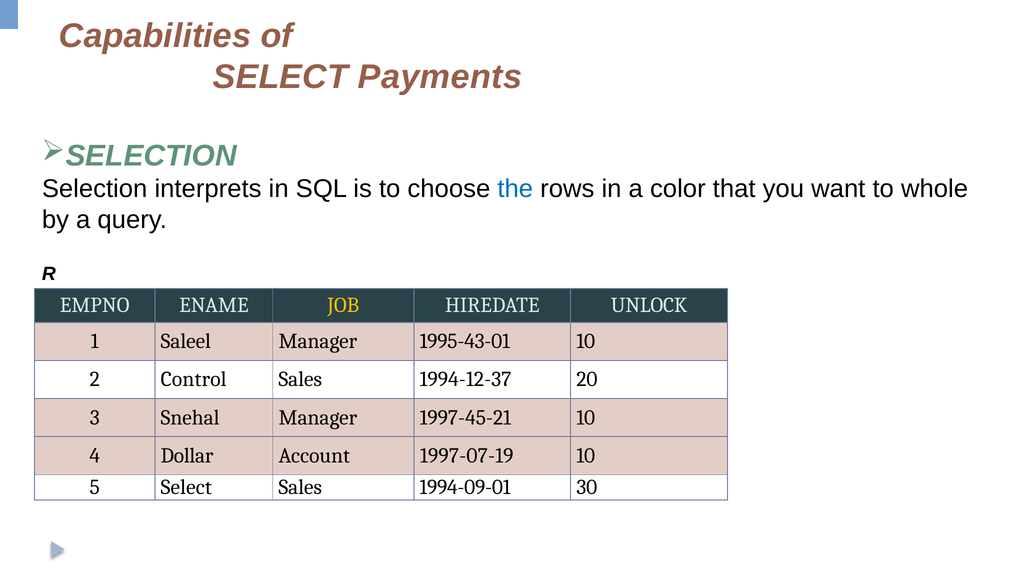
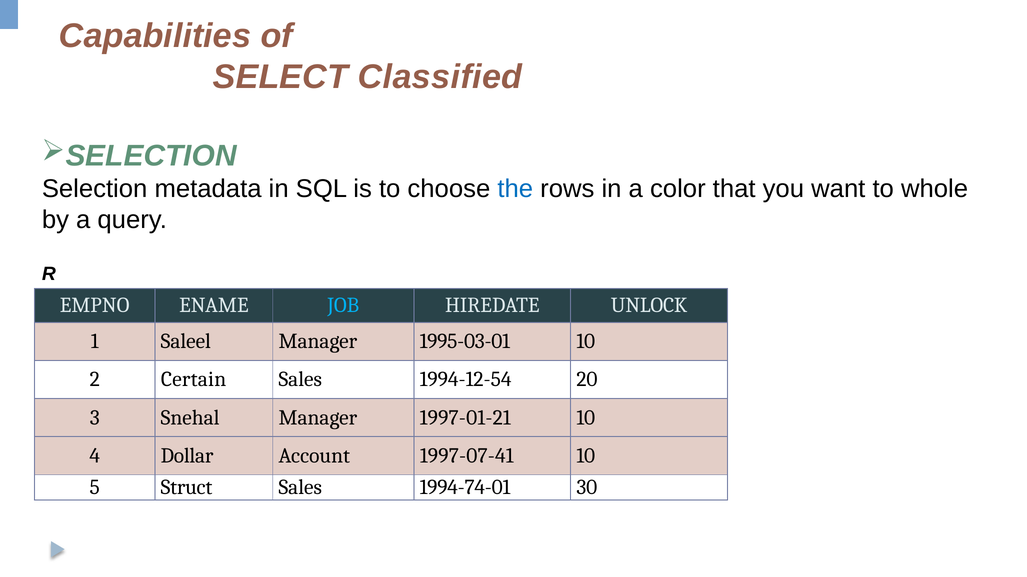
Payments: Payments -> Classified (440, 77)
interprets: interprets -> metadata (208, 189)
JOB colour: yellow -> light blue (343, 306)
1995-43-01: 1995-43-01 -> 1995-03-01 (465, 342)
Control: Control -> Certain (194, 380)
1994-12-37: 1994-12-37 -> 1994-12-54 (466, 380)
1997-45-21: 1997-45-21 -> 1997-01-21 (465, 418)
1997-07-19: 1997-07-19 -> 1997-07-41 (467, 456)
5 Select: Select -> Struct (187, 488)
1994-09-01: 1994-09-01 -> 1994-74-01 (465, 488)
